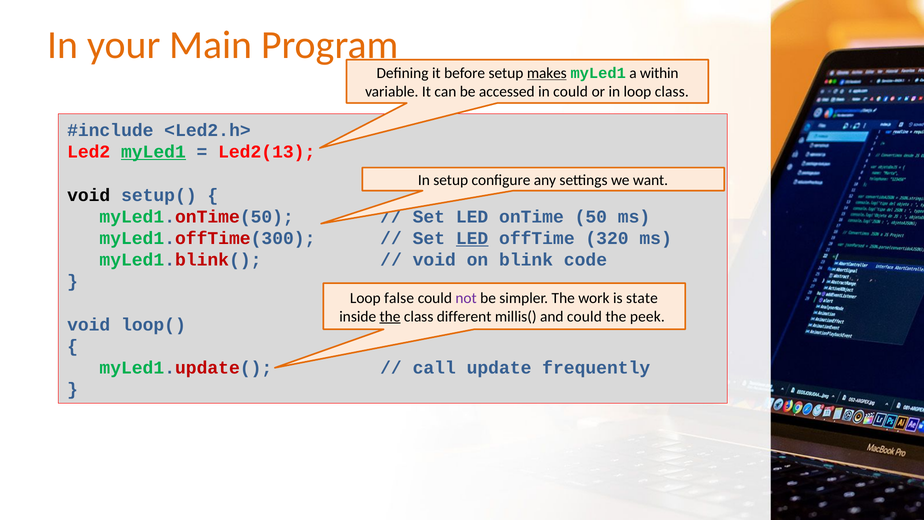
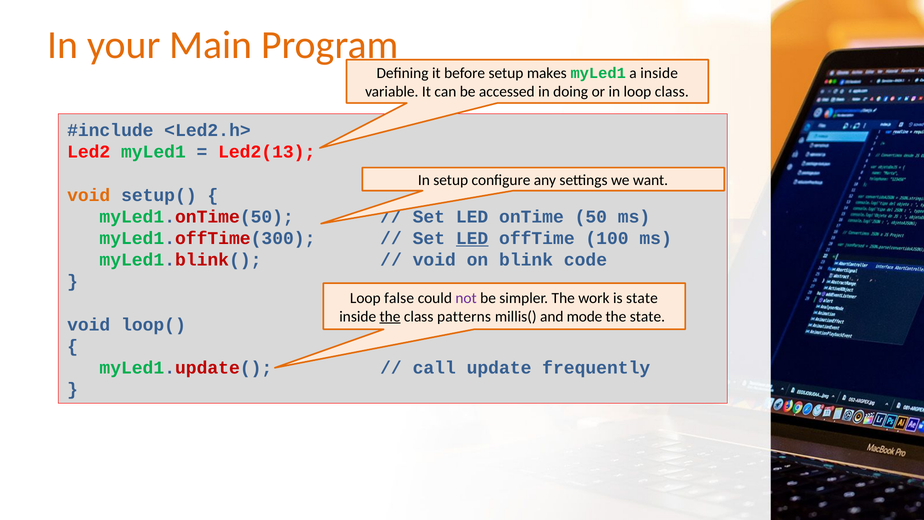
makes underline: present -> none (547, 73)
a within: within -> inside (659, 73)
in could: could -> doing (571, 92)
myLed1 underline: present -> none (153, 152)
void colour: black -> orange (89, 195)
320: 320 -> 100 (607, 238)
different: different -> patterns (464, 316)
and could: could -> mode (585, 316)
the peek: peek -> state (647, 316)
